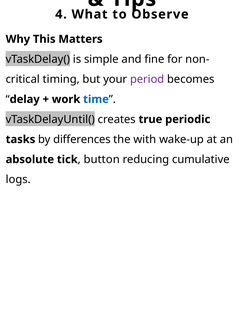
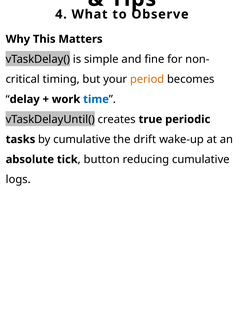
period colour: purple -> orange (147, 79)
by differences: differences -> cumulative (82, 140)
the with: with -> drift (145, 140)
